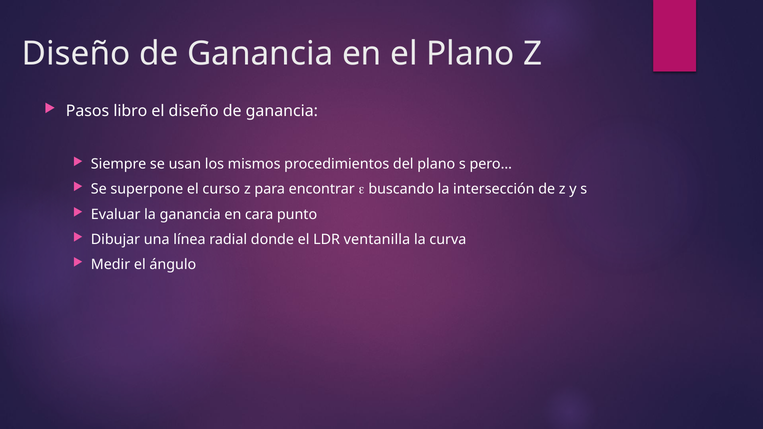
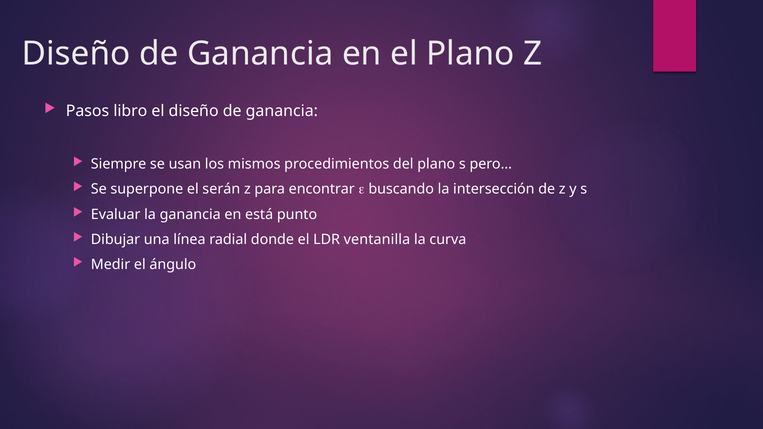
curso: curso -> serán (221, 189)
cara: cara -> está (259, 214)
